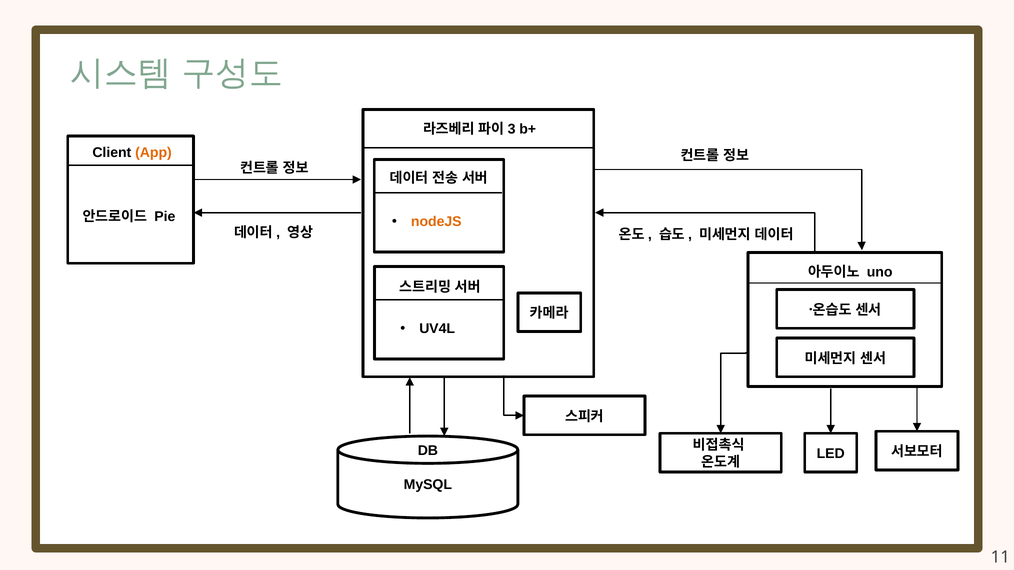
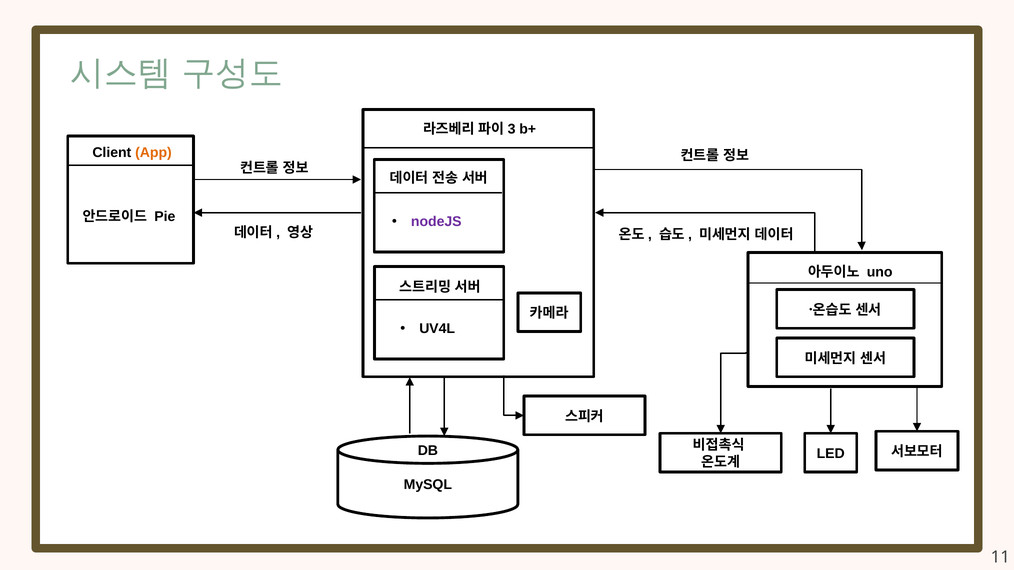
nodeJS colour: orange -> purple (436, 222)
